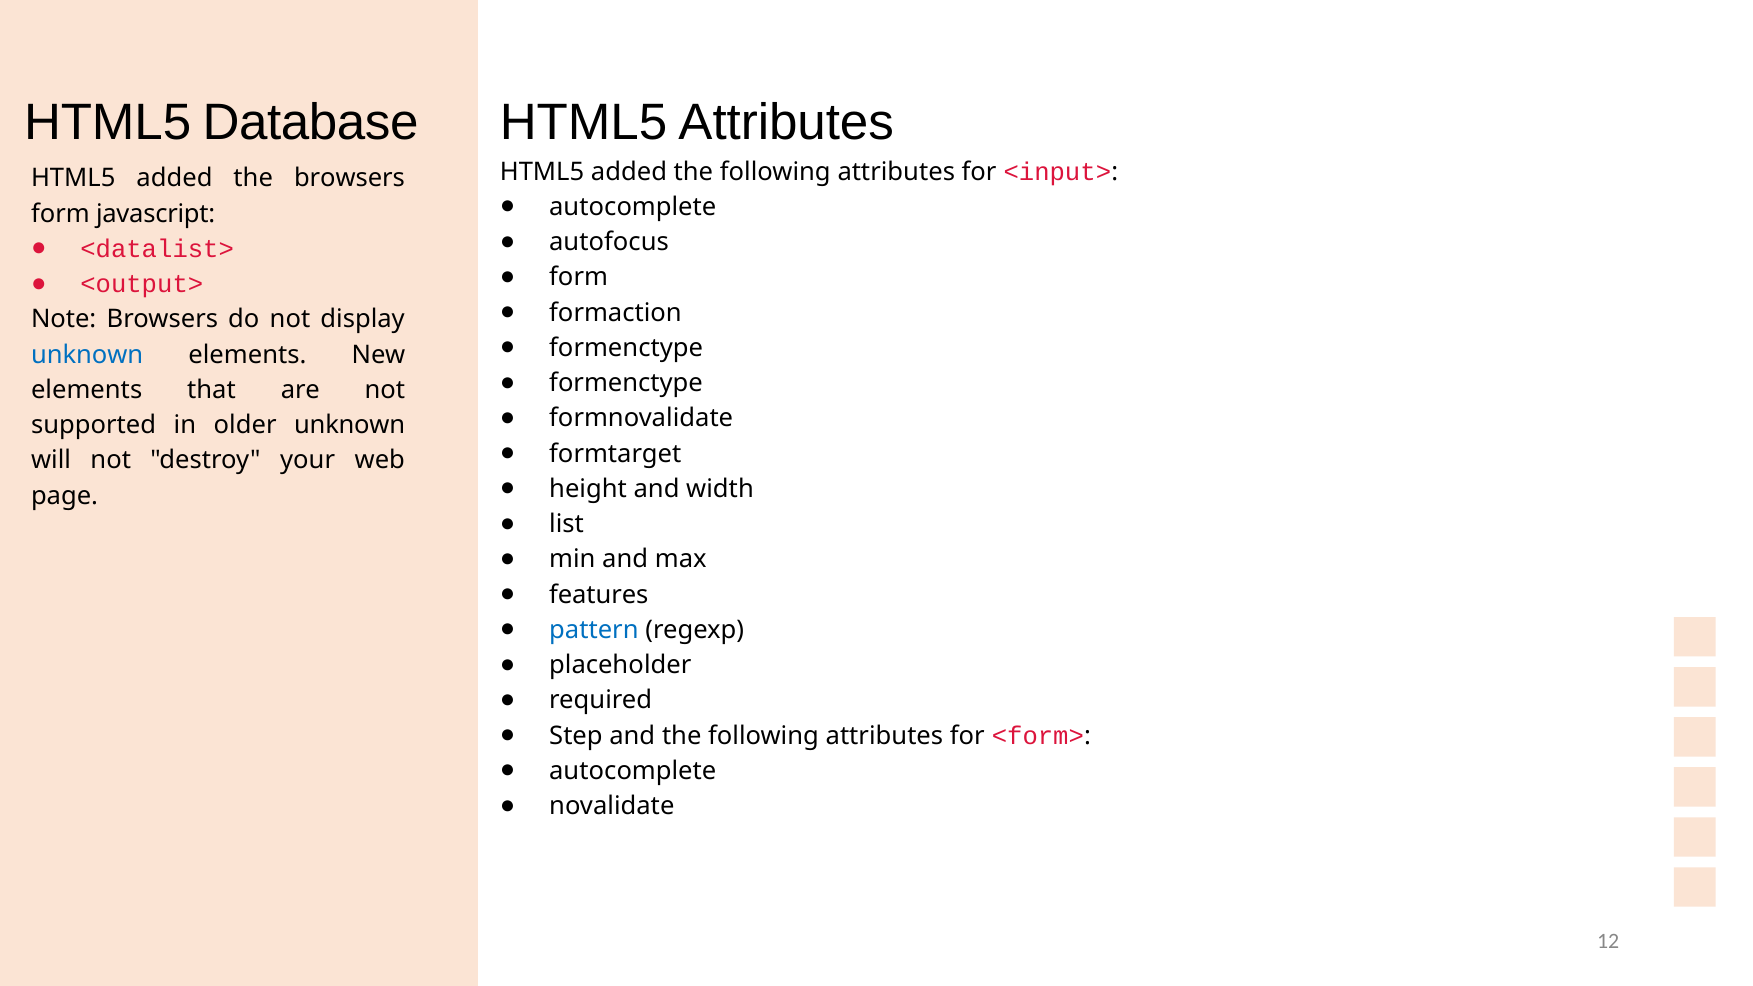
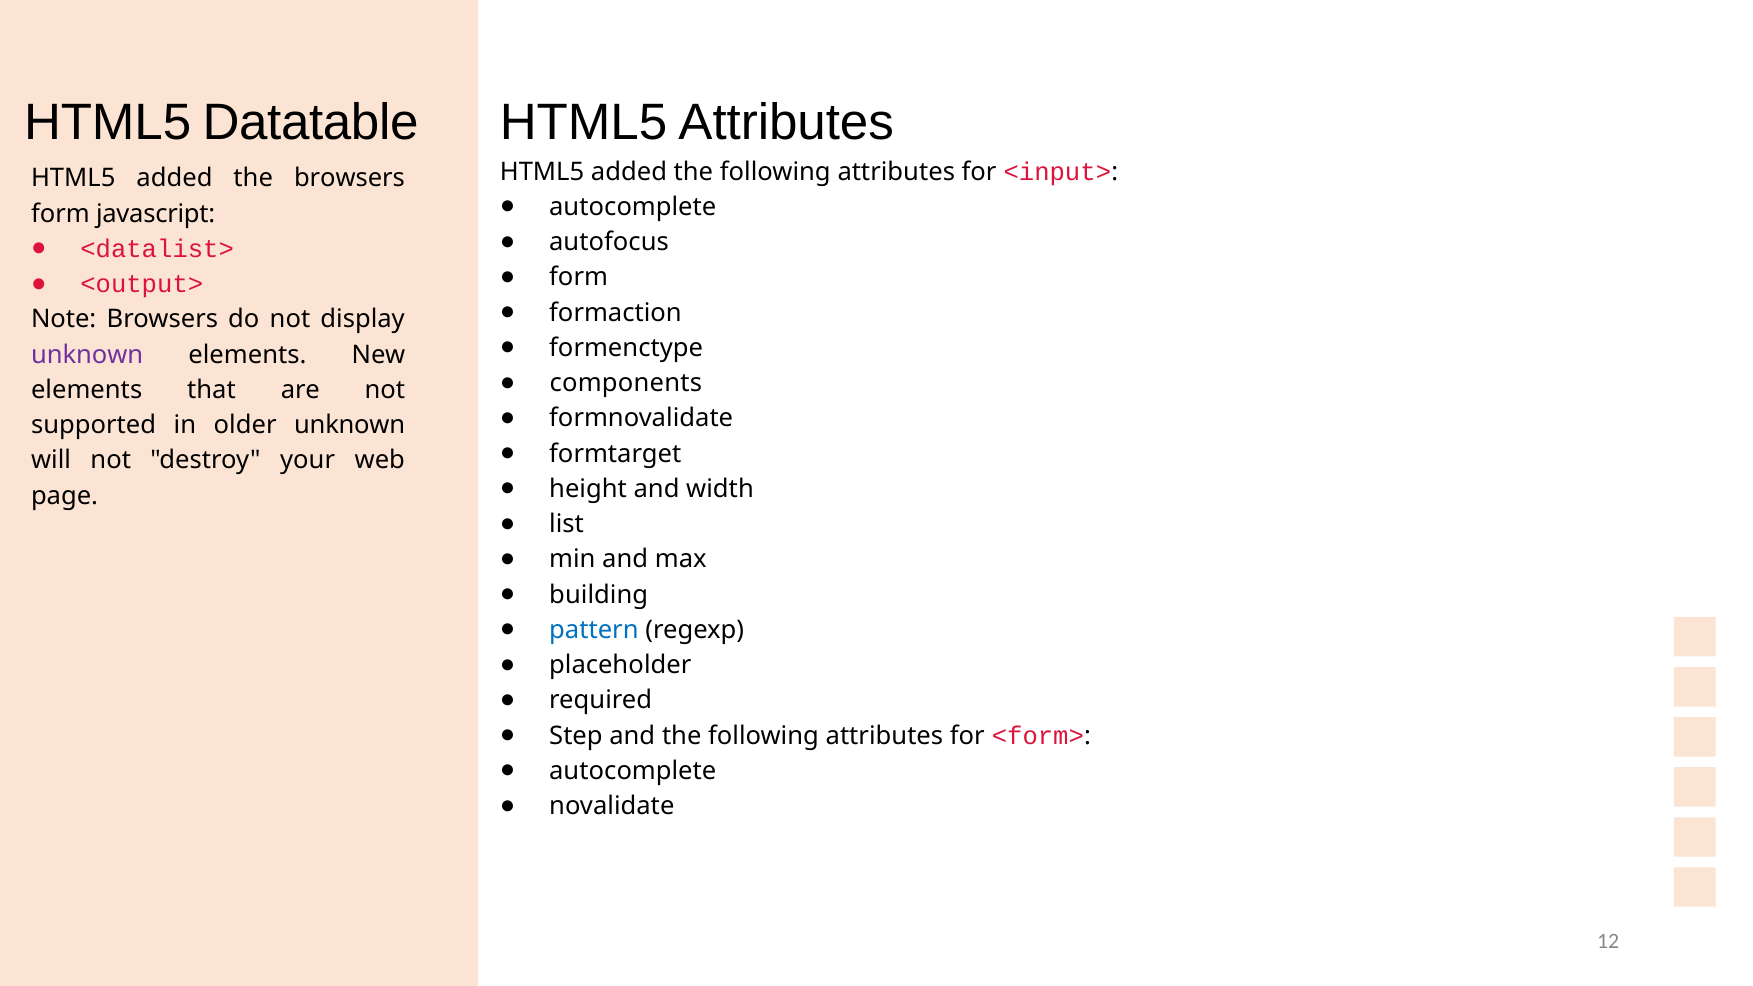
Database: Database -> Datatable (311, 123)
unknown colour: blue -> purple (87, 355)
formenctype: formenctype -> components (626, 383)
features: features -> building (599, 595)
